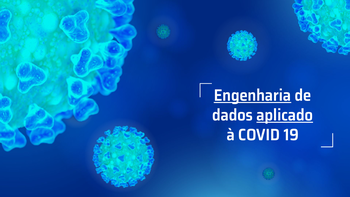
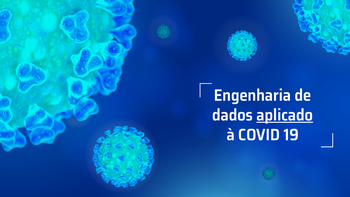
Engenharia underline: present -> none (252, 95)
